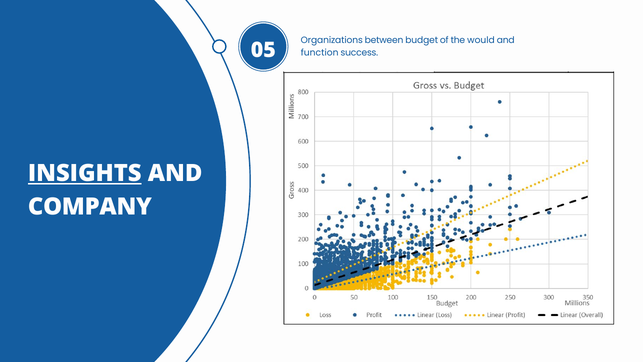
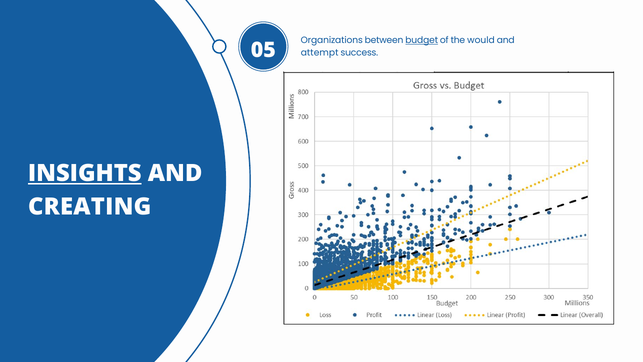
budget underline: none -> present (422, 40)
function: function -> attempt (320, 53)
COMPANY: COMPANY -> CREATING (90, 207)
